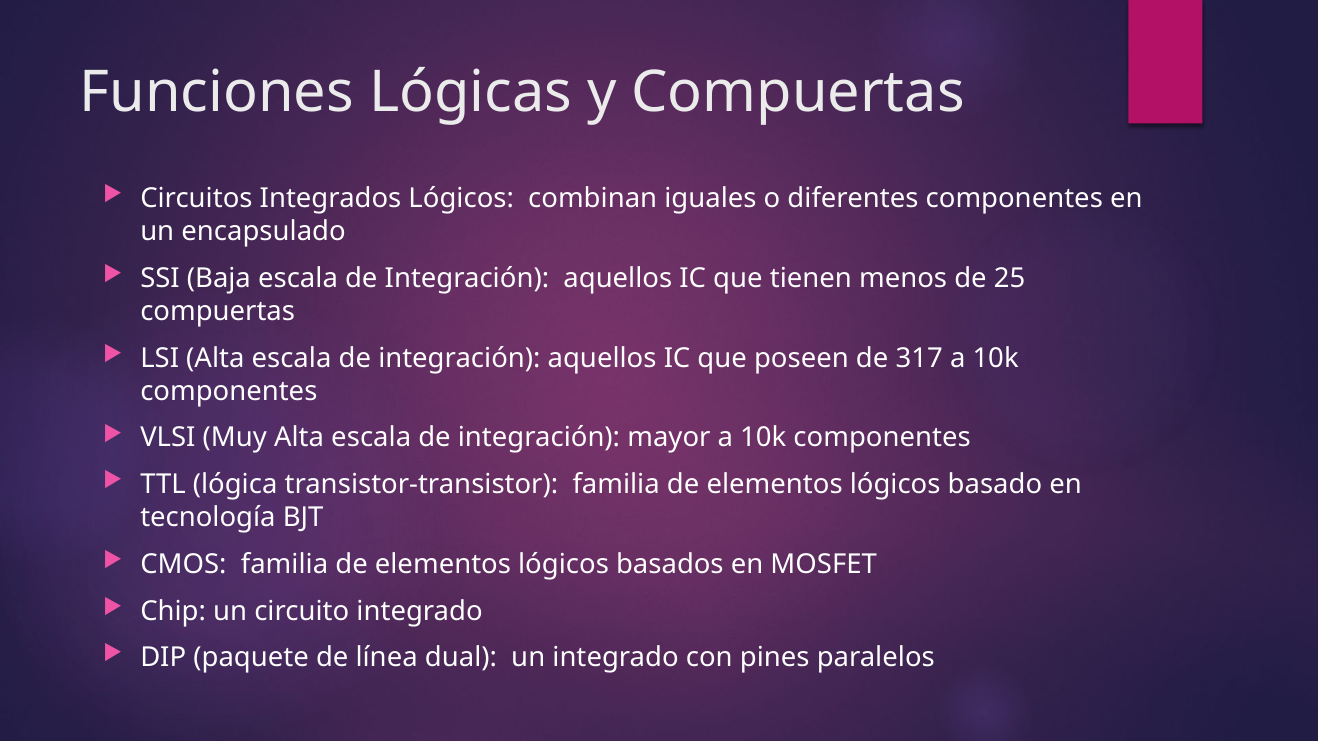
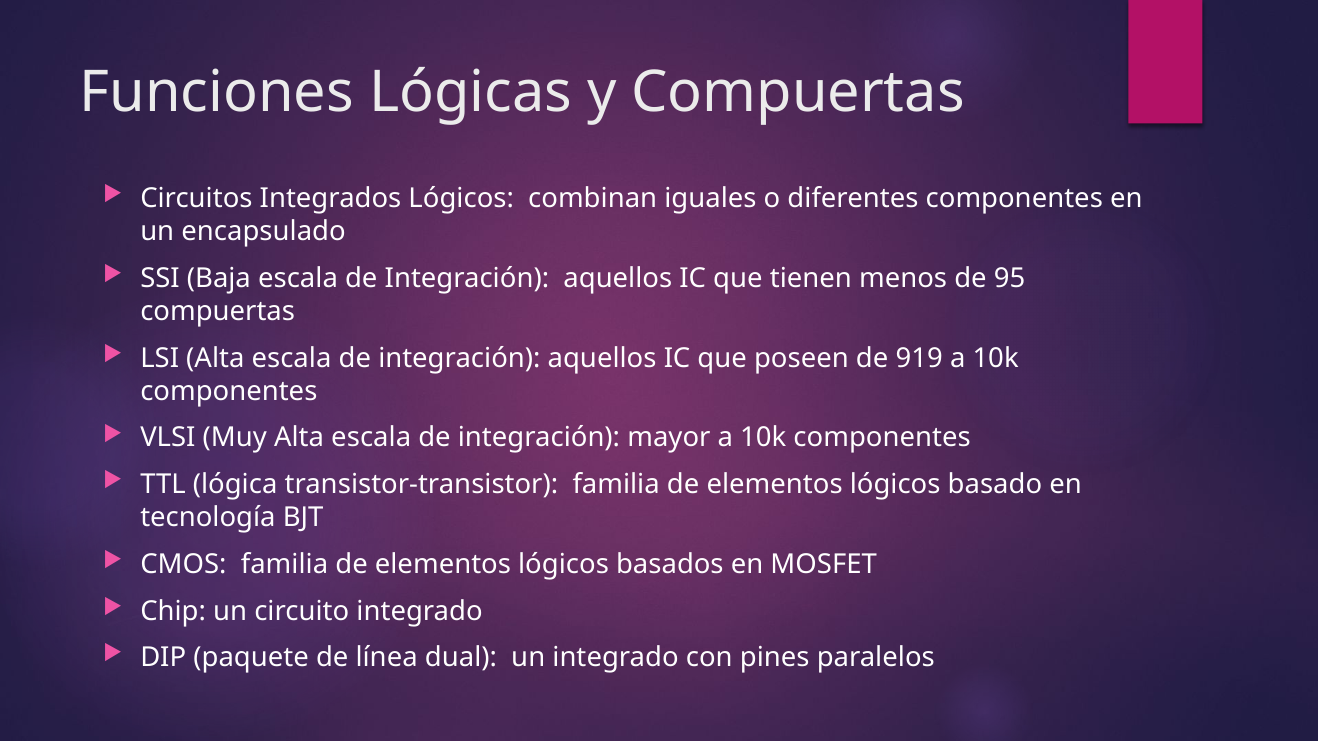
25: 25 -> 95 (1010, 279)
317: 317 -> 919 (919, 358)
